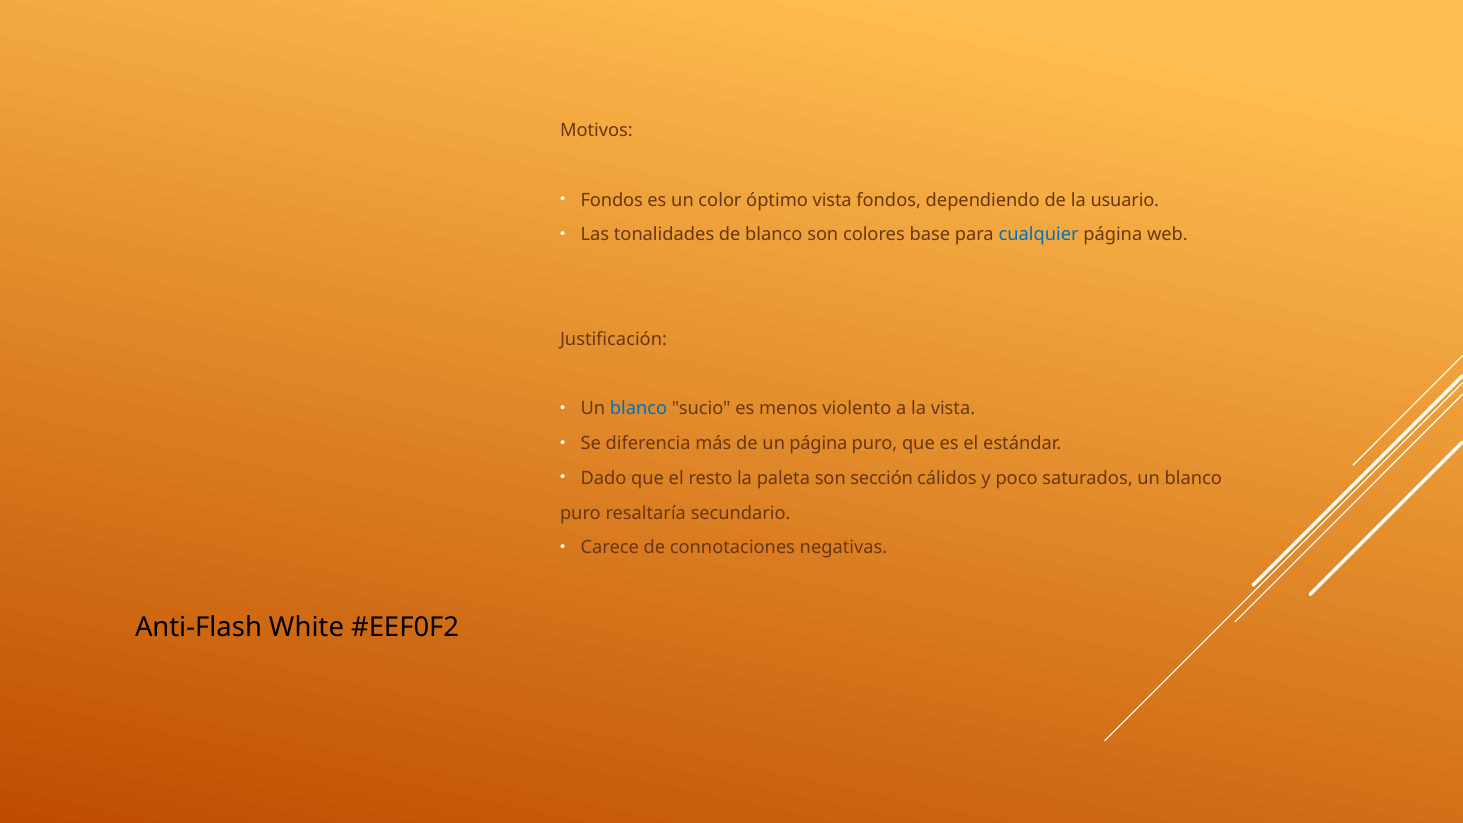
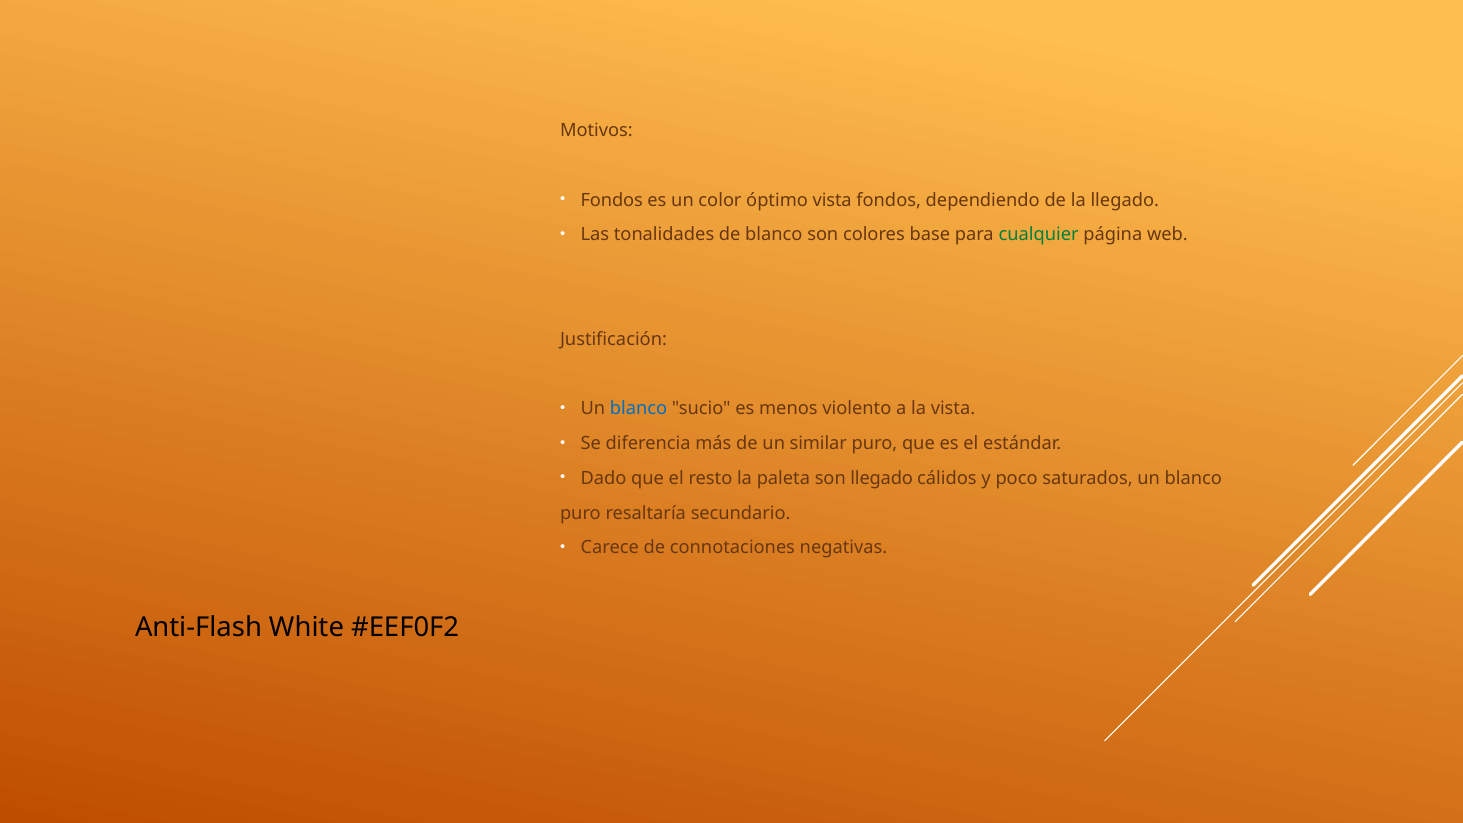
la usuario: usuario -> llegado (1125, 200)
cualquier colour: blue -> green (1039, 235)
un página: página -> similar (818, 443)
son sección: sección -> llegado (882, 478)
